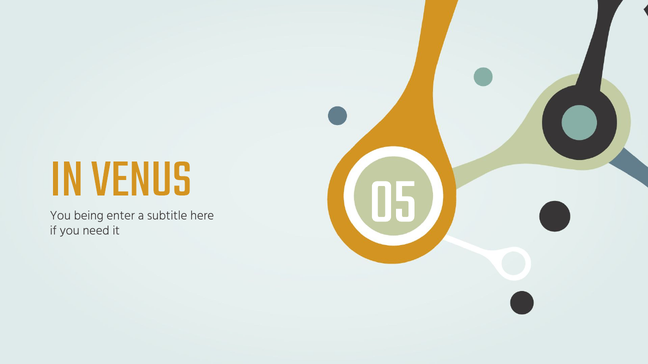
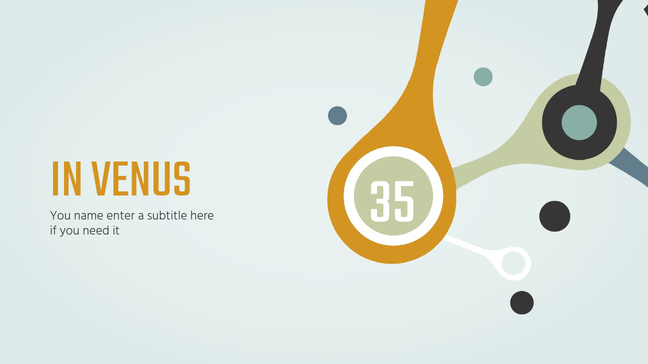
being: being -> name (89, 216)
05: 05 -> 35 (392, 201)
